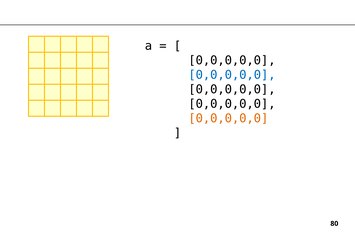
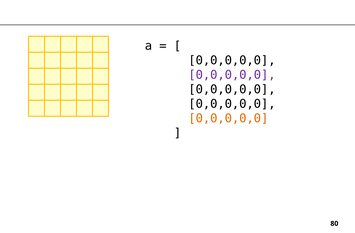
0,0,0,0,0 colour: blue -> purple (232, 75)
